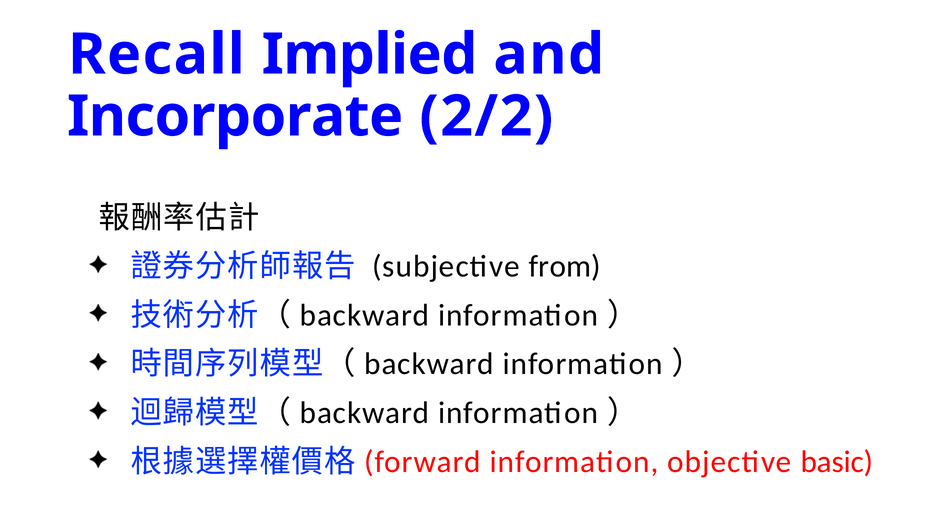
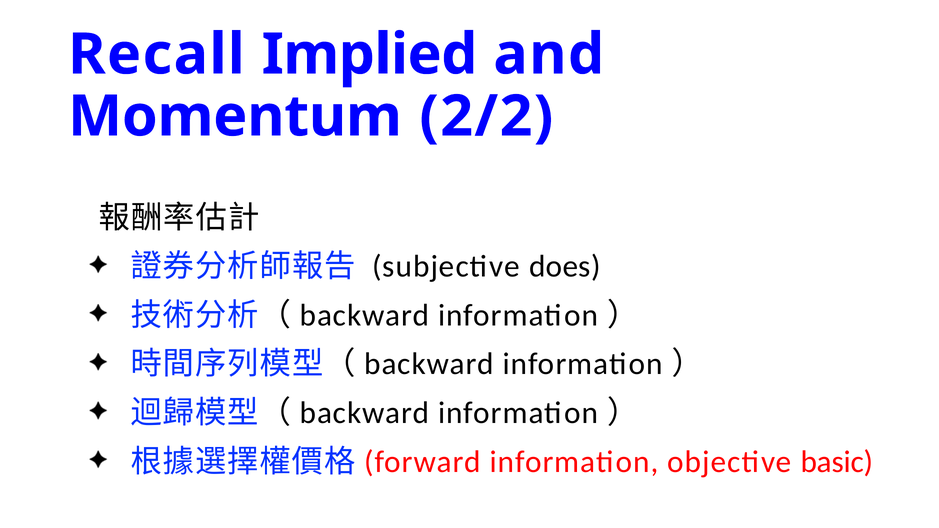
Incorporate: Incorporate -> Momentum (235, 117)
from: from -> does (565, 267)
